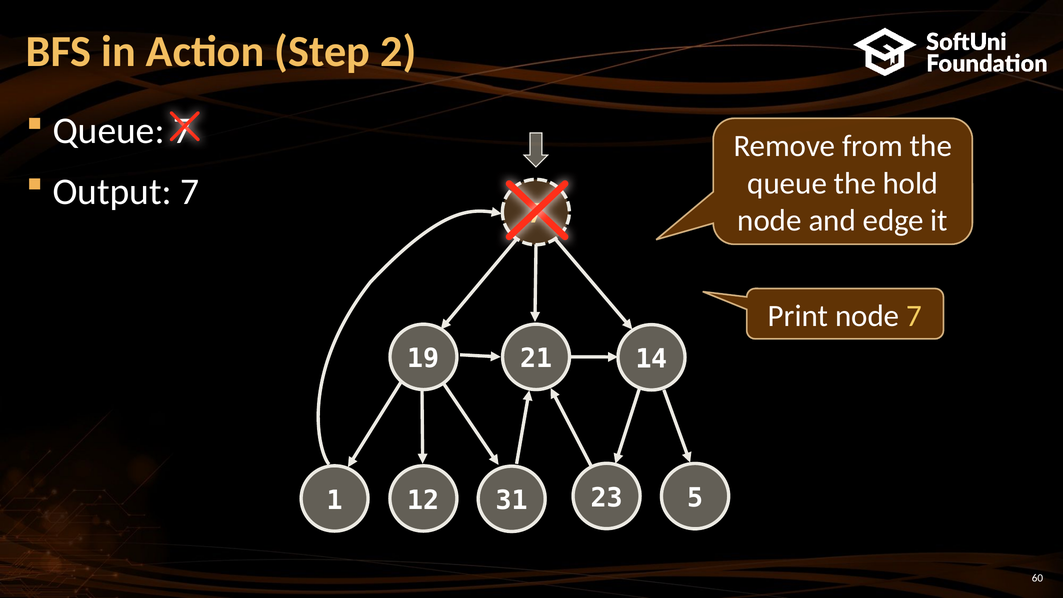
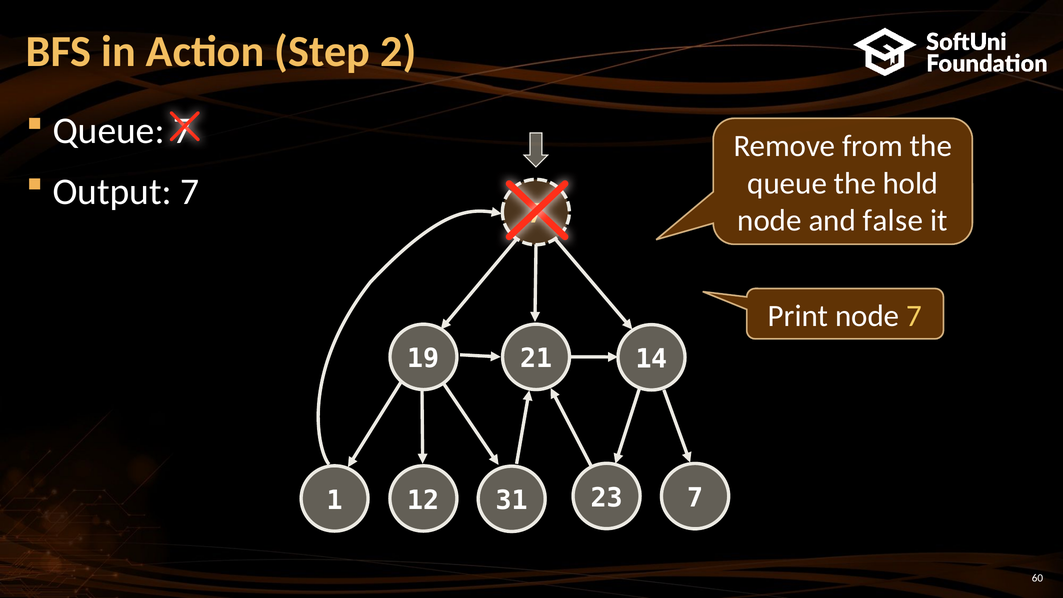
edge: edge -> false (893, 221)
23 5: 5 -> 7 (695, 498)
